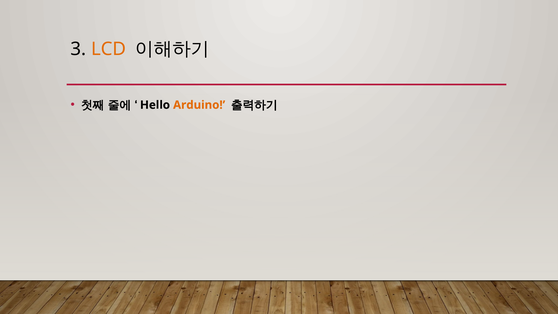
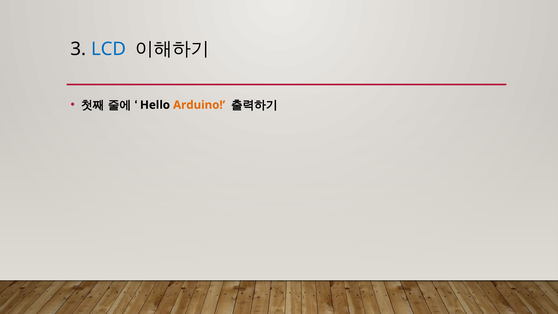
LCD colour: orange -> blue (108, 49)
